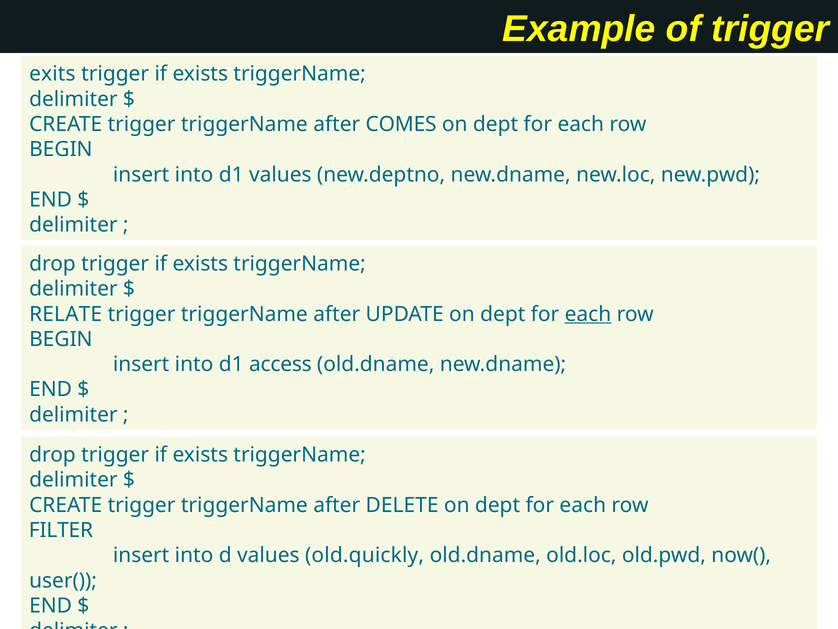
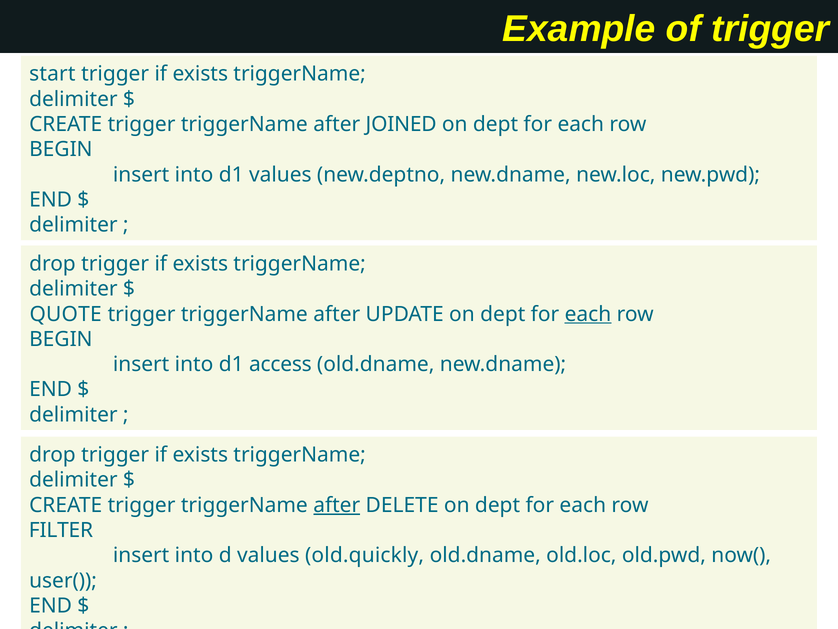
exits: exits -> start (52, 74)
COMES: COMES -> JOINED (401, 124)
RELATE: RELATE -> QUOTE (66, 314)
after underline: none -> present (337, 505)
